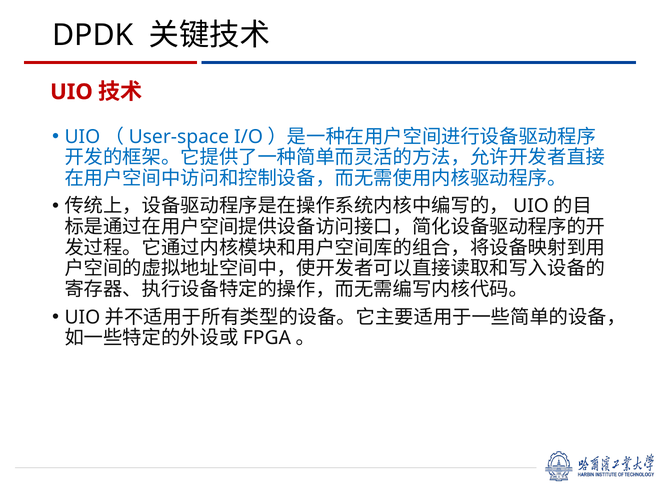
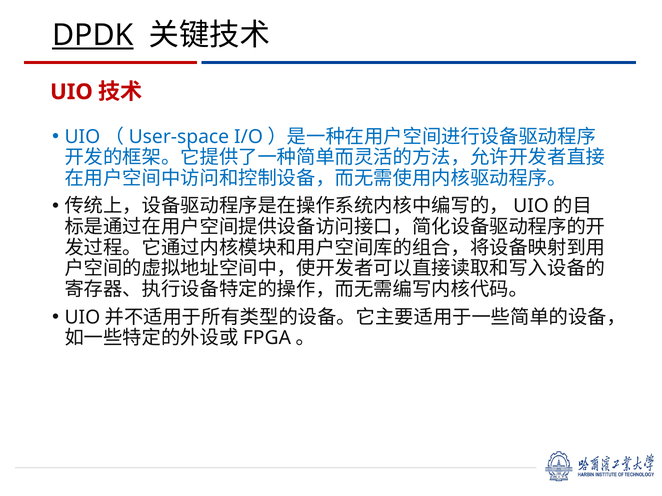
DPDK underline: none -> present (93, 35)
